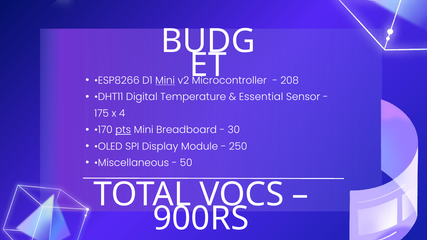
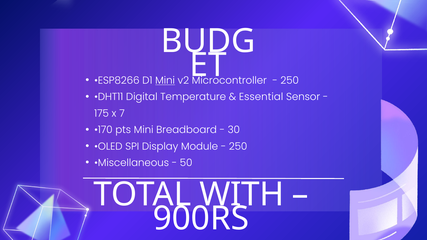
208: 208 -> 250 (290, 81)
4: 4 -> 7 (122, 113)
pts underline: present -> none (123, 130)
VOCS: VOCS -> WITH (242, 195)
